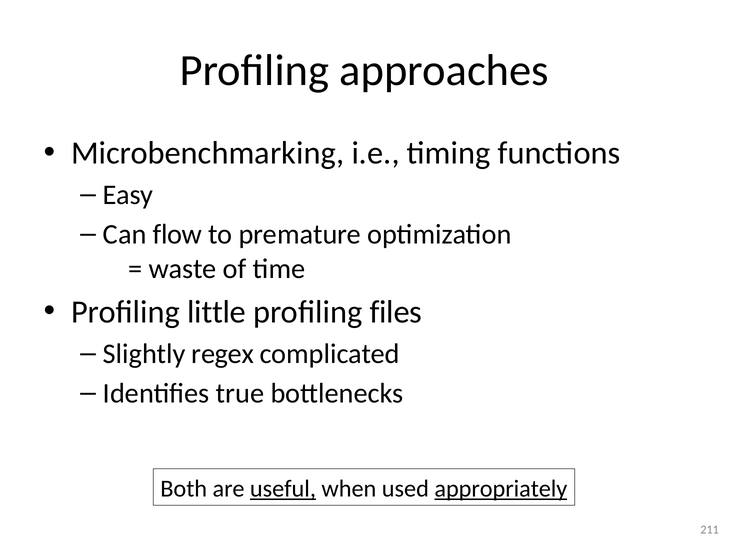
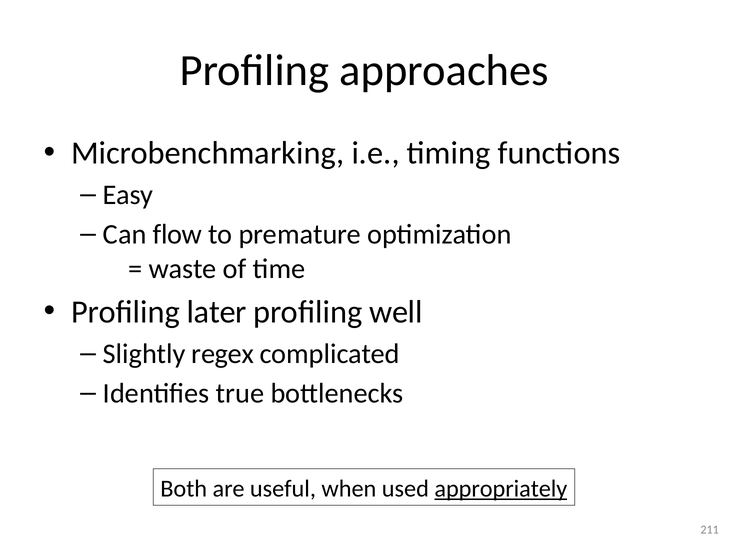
little: little -> later (217, 312)
files: files -> well (396, 312)
useful underline: present -> none (283, 488)
